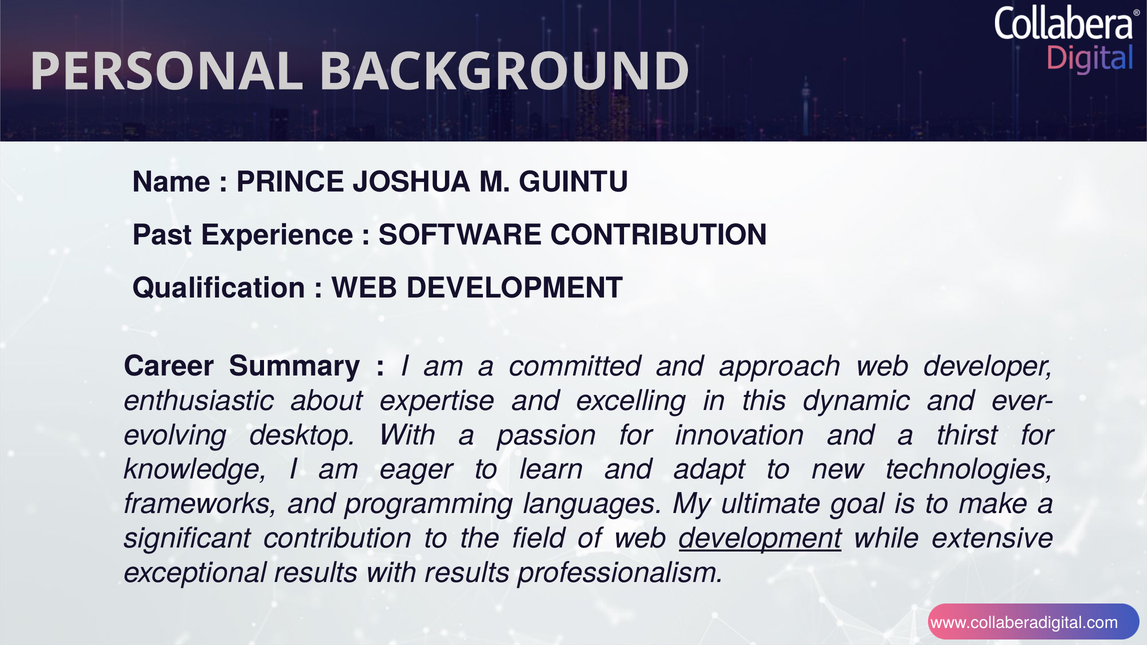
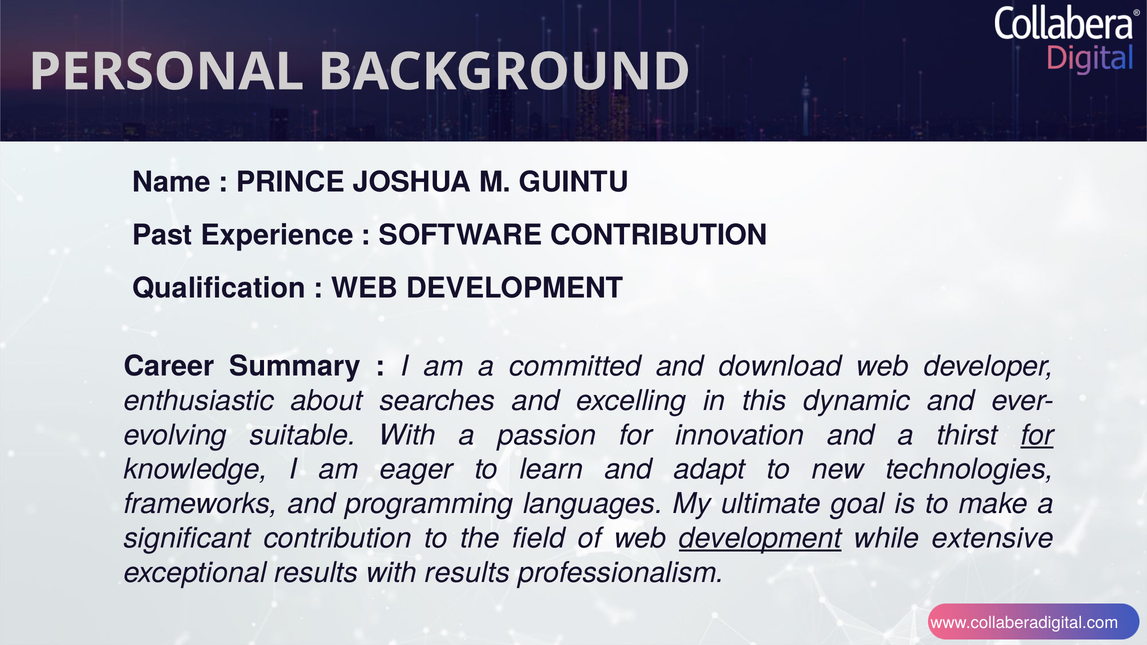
approach: approach -> download (780, 366)
expertise: expertise -> searches (437, 401)
desktop: desktop -> suitable (303, 435)
for underline: none -> present (1037, 435)
